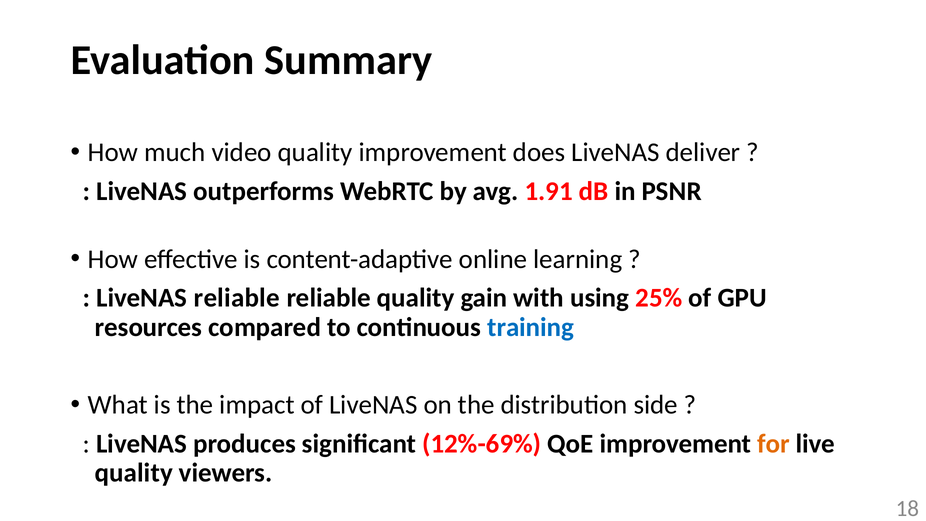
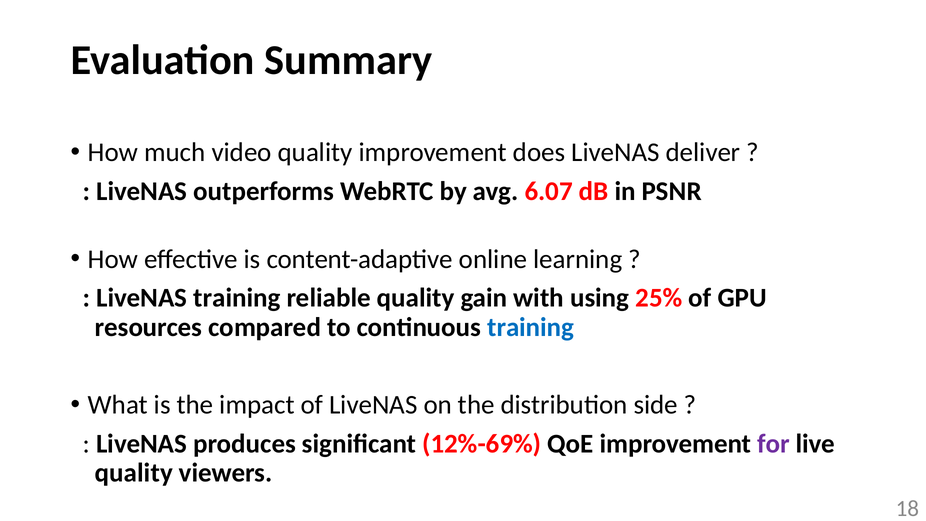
1.91: 1.91 -> 6.07 (549, 191)
LiveNAS reliable: reliable -> training (237, 298)
for colour: orange -> purple (774, 444)
